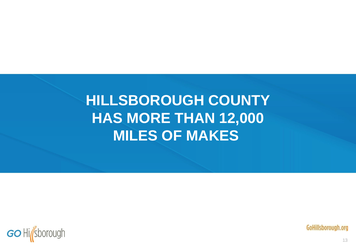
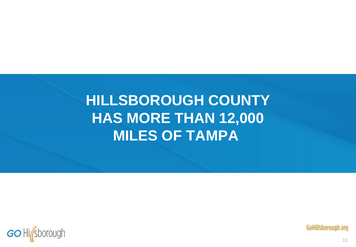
MAKES: MAKES -> TAMPA (212, 135)
